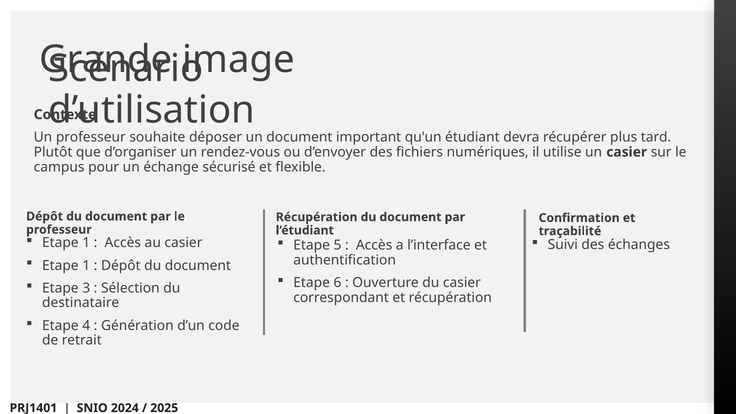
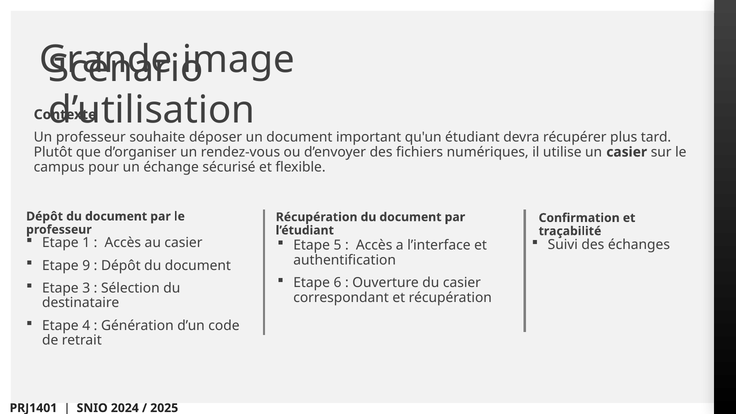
1: 1 -> 9 (86, 265)
